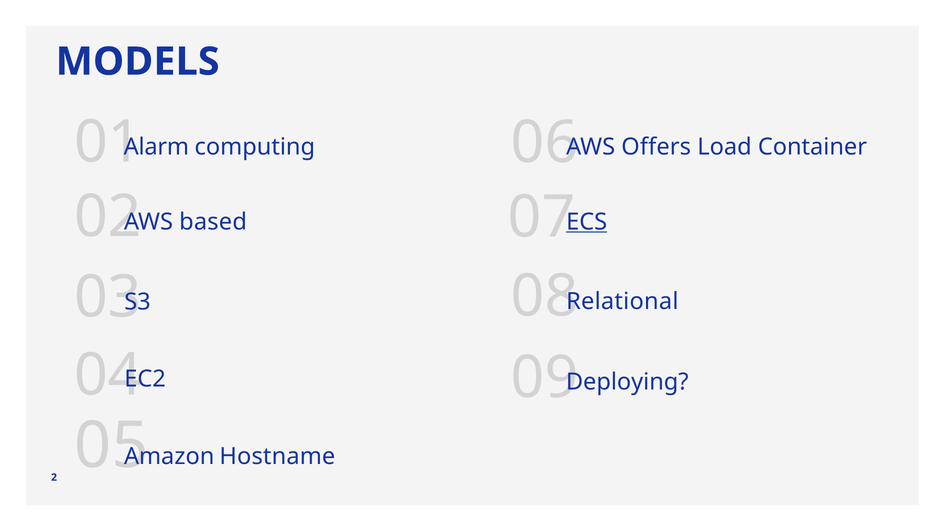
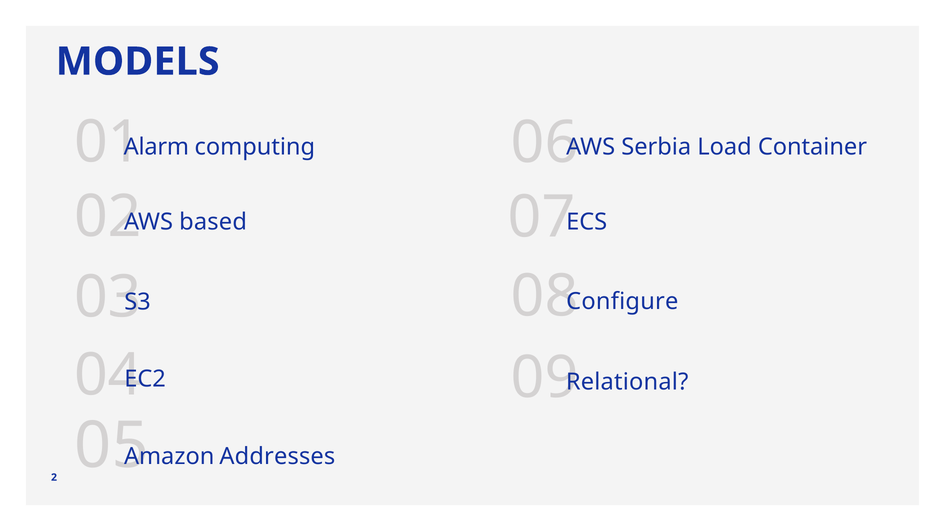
Offers: Offers -> Serbia (656, 147)
ECS underline: present -> none (587, 222)
Relational: Relational -> Configure (622, 302)
Deploying: Deploying -> Relational (627, 383)
Hostname: Hostname -> Addresses (277, 457)
